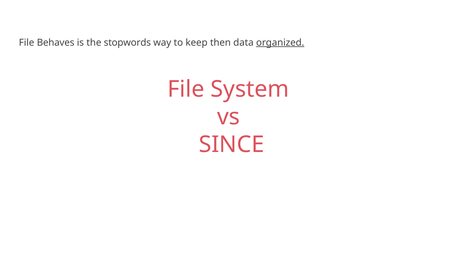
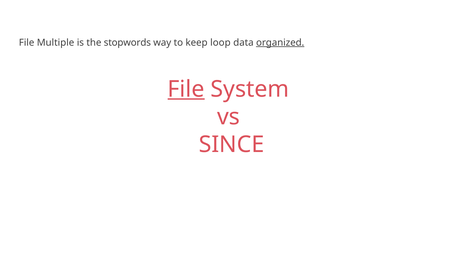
Behaves: Behaves -> Multiple (56, 43)
then: then -> loop (220, 43)
File underline: none -> present (186, 89)
